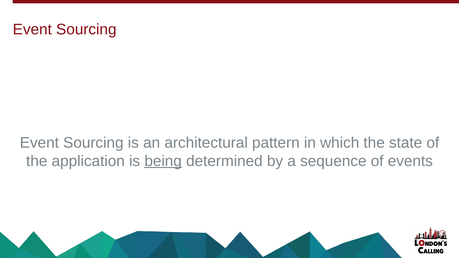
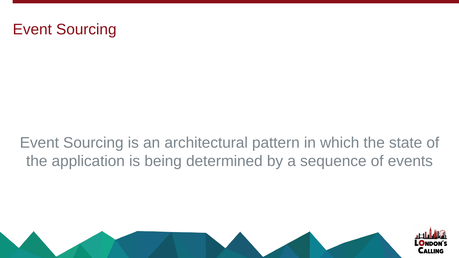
being underline: present -> none (163, 161)
